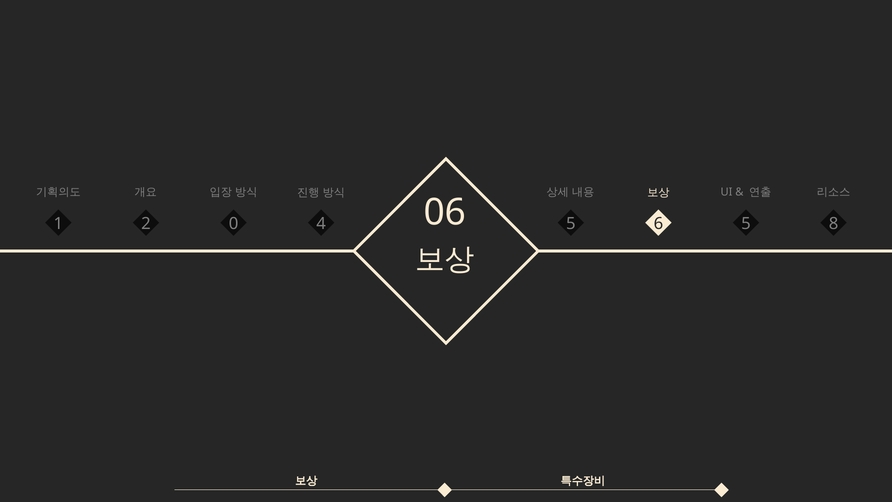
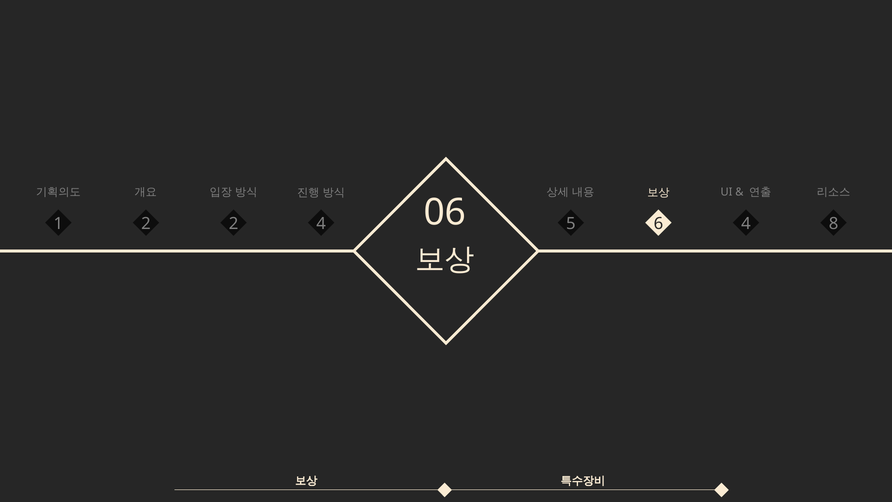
06 5: 5 -> 4 (746, 224)
2 0: 0 -> 2 (234, 224)
